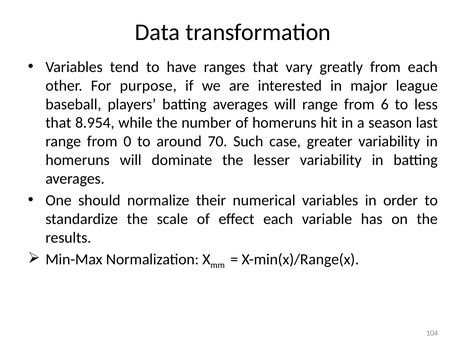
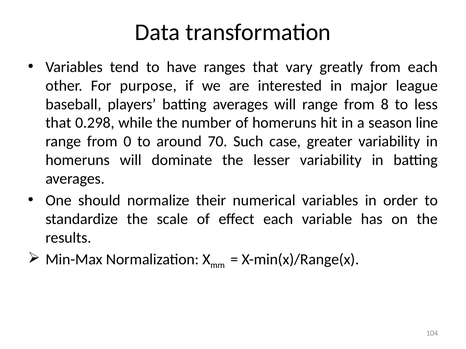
6: 6 -> 8 (385, 104)
8.954: 8.954 -> 0.298 (95, 123)
last: last -> line (427, 123)
